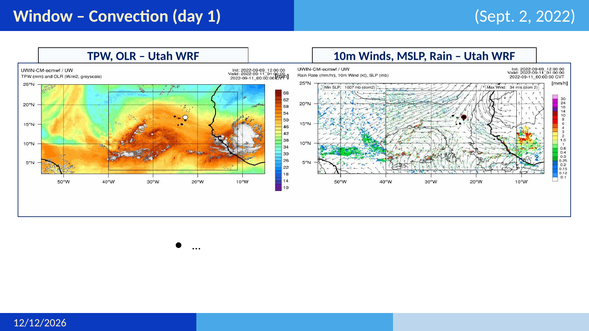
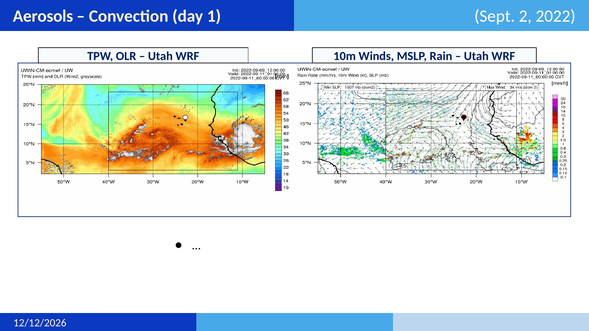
Window: Window -> Aerosols (43, 16)
